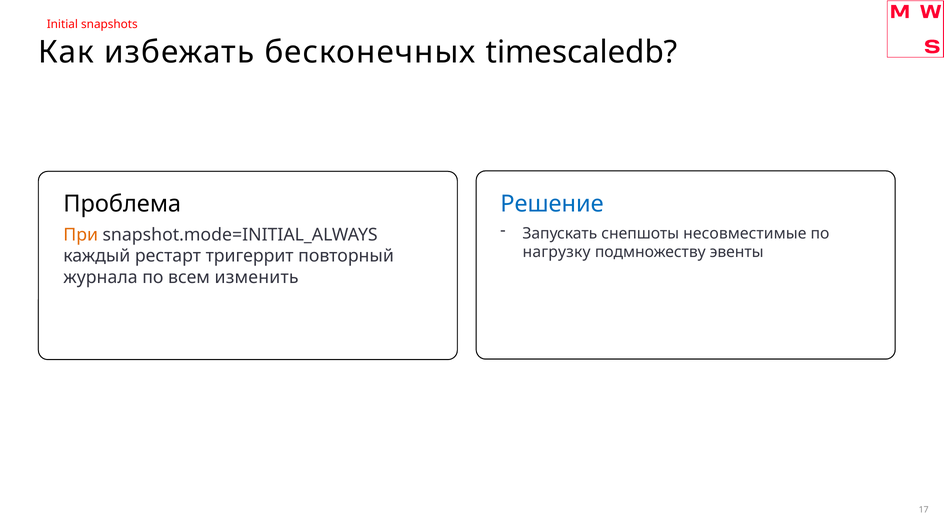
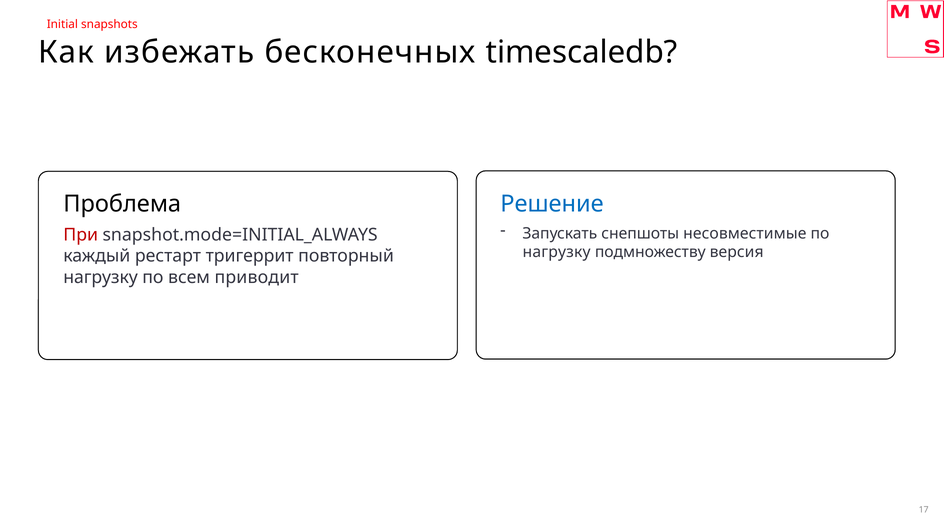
При colour: orange -> red (81, 235)
эвенты: эвенты -> версия (737, 252)
журнала: журнала -> нагрузку (101, 277)
изменить: изменить -> приводит (257, 277)
